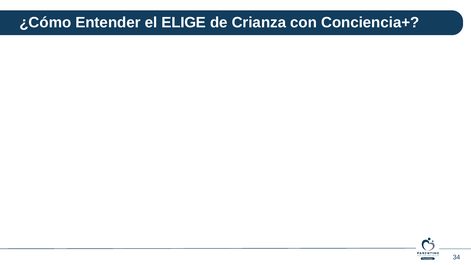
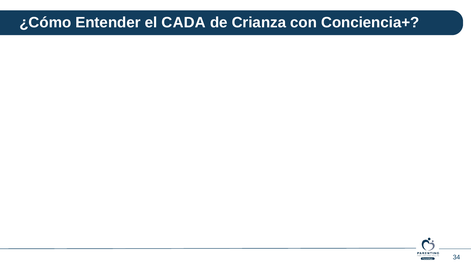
ELIGE: ELIGE -> CADA (184, 23)
